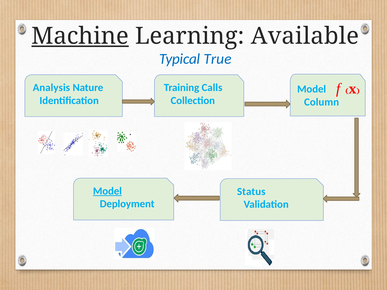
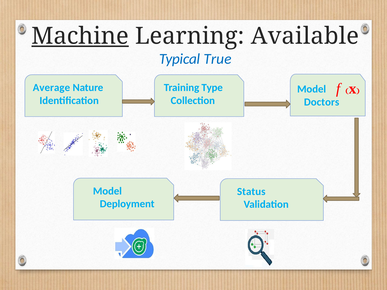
Analysis: Analysis -> Average (51, 88)
Calls: Calls -> Type (212, 88)
Column: Column -> Doctors (322, 102)
Model underline: present -> none (107, 191)
